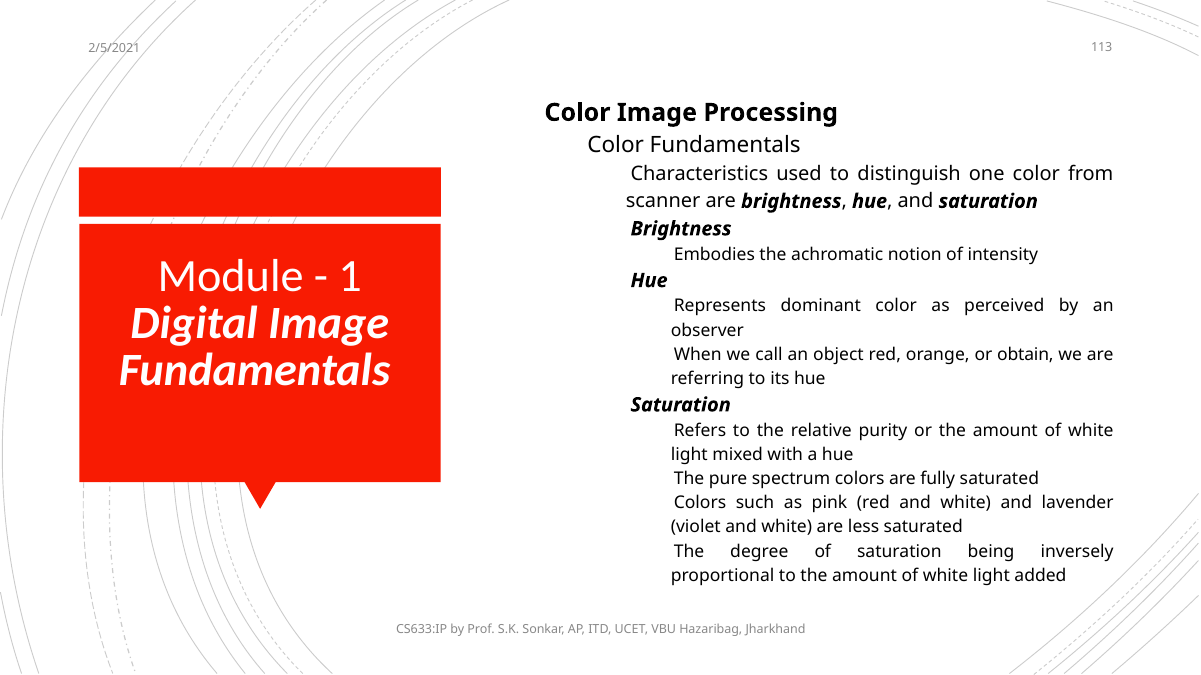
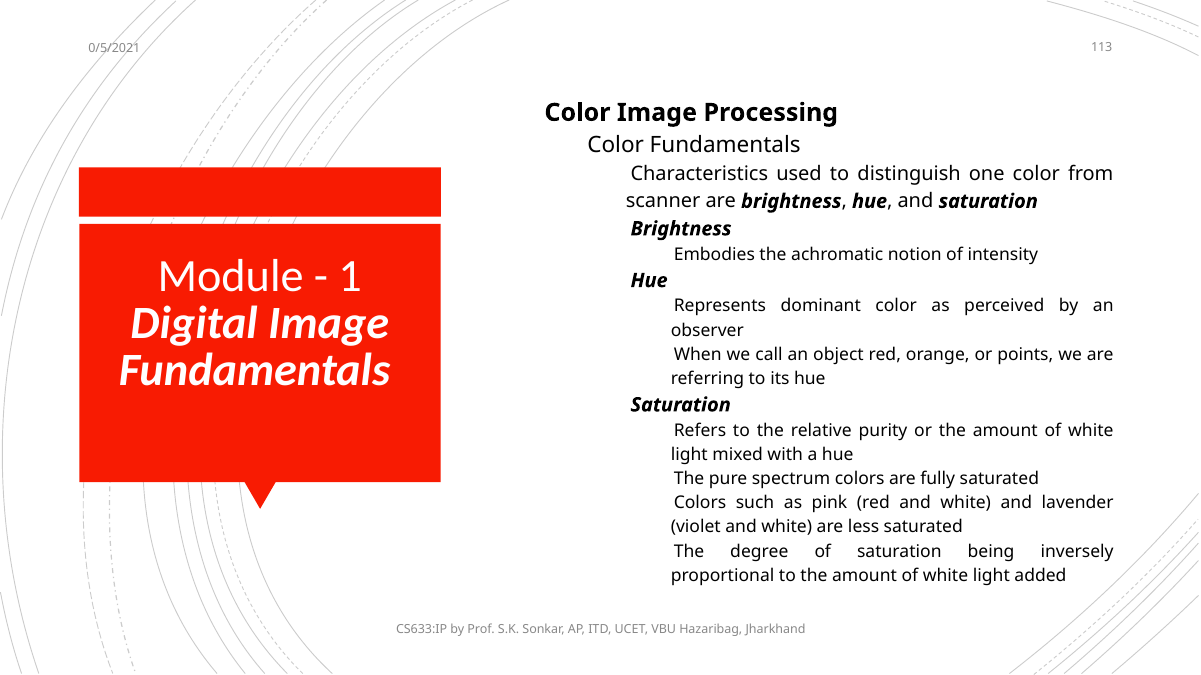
2/5/2021: 2/5/2021 -> 0/5/2021 (114, 48)
obtain: obtain -> points (1025, 355)
